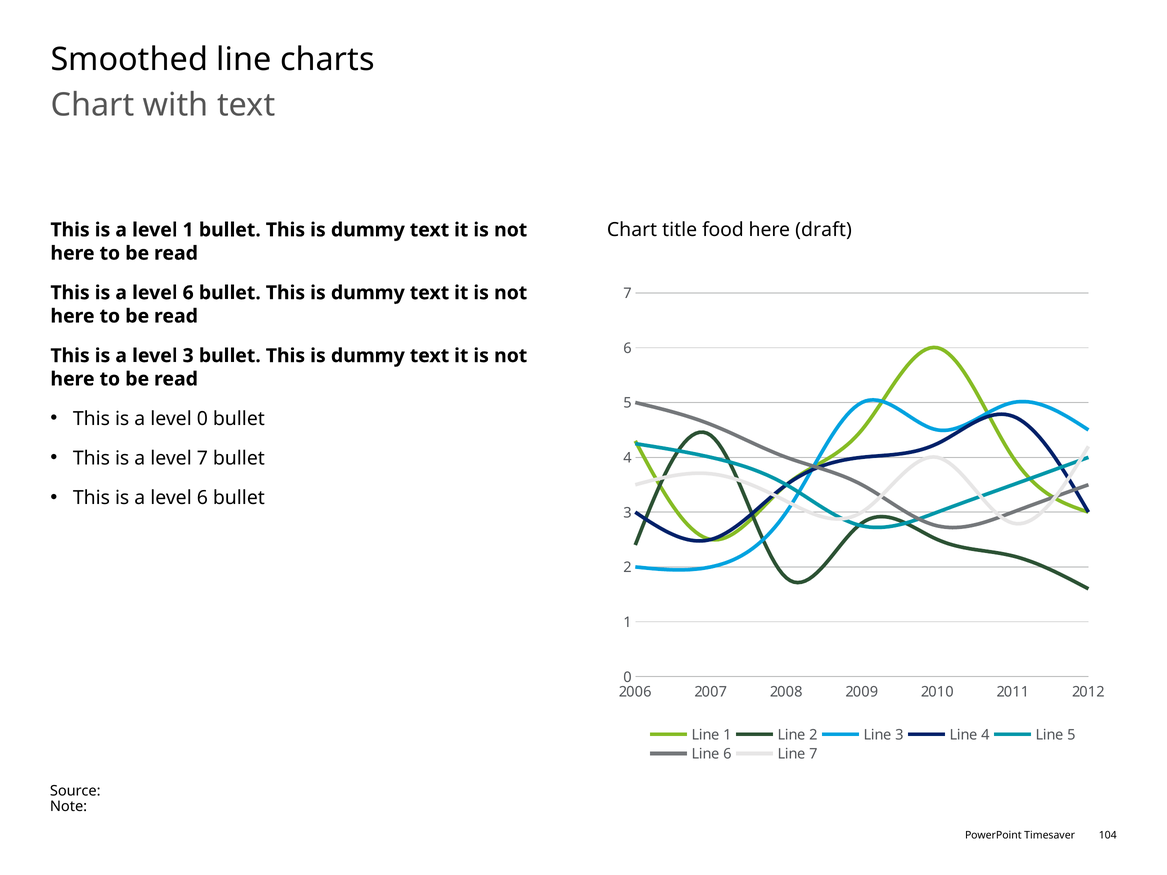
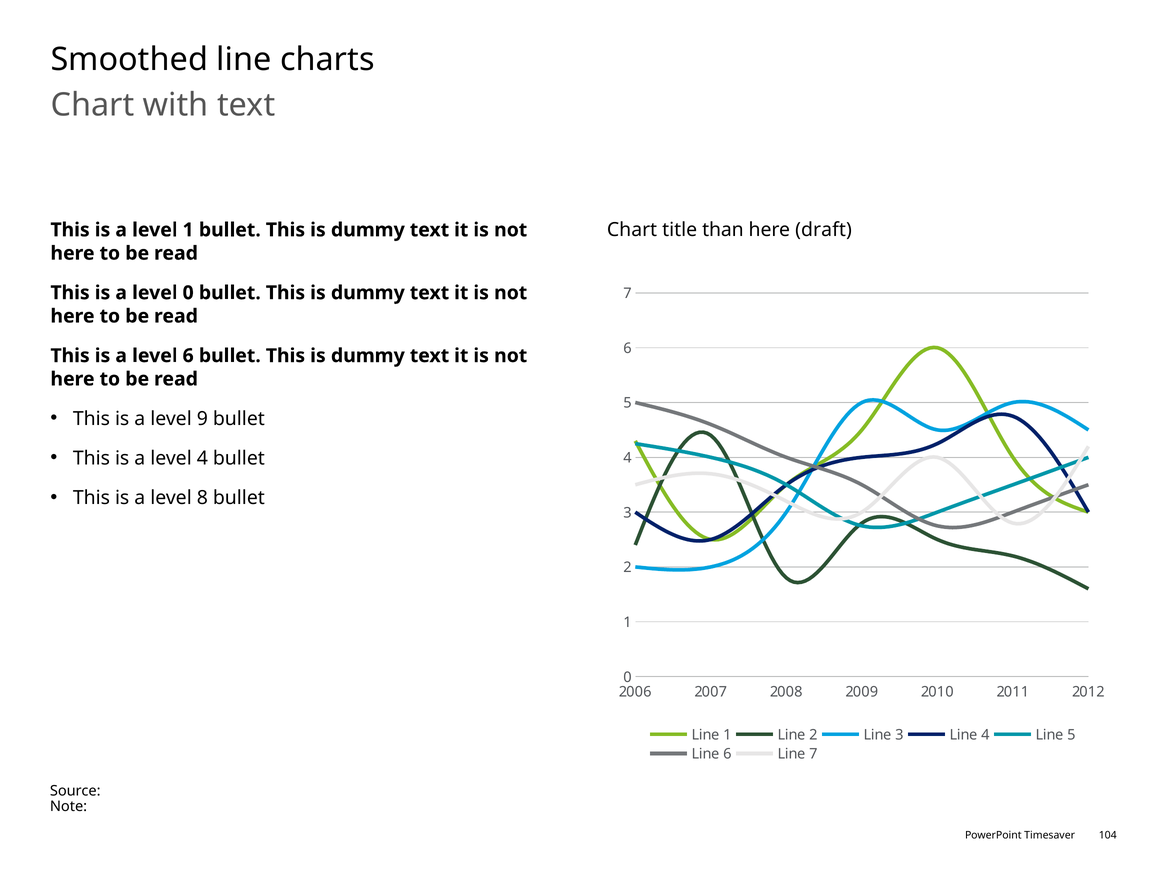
food: food -> than (723, 230)
6: 6 -> 0 (188, 293)
level 3: 3 -> 6 (188, 356)
level 0: 0 -> 9 (202, 419)
level 7: 7 -> 4 (202, 458)
6: 6 -> 8 (202, 498)
